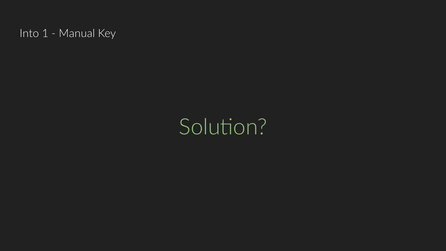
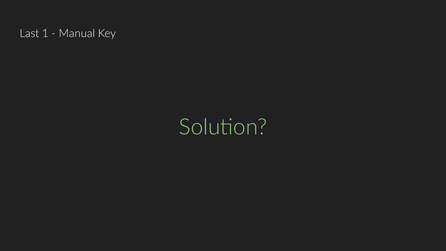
Into: Into -> Last (29, 34)
